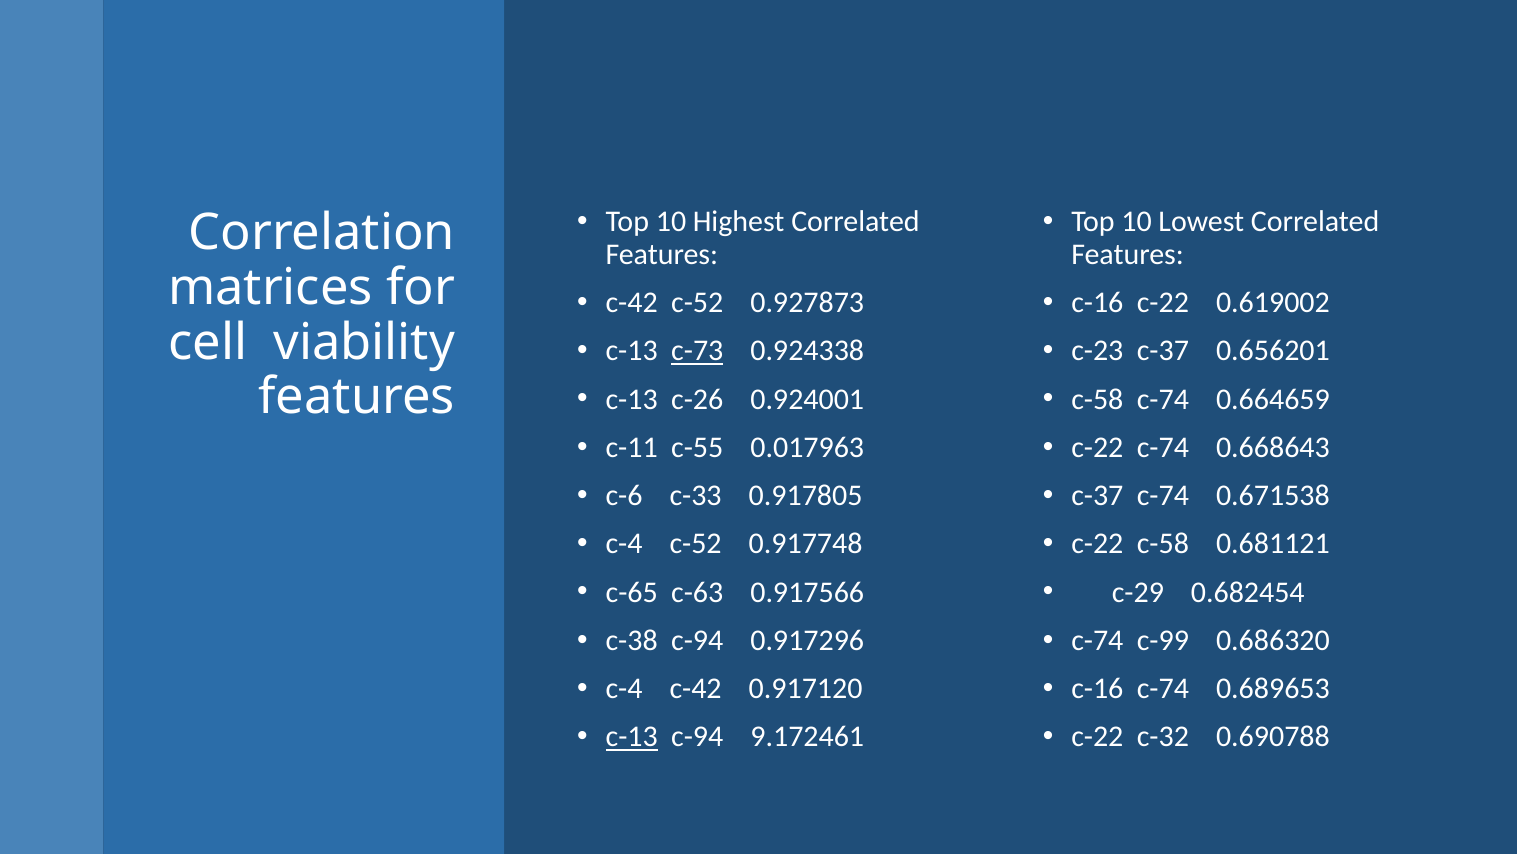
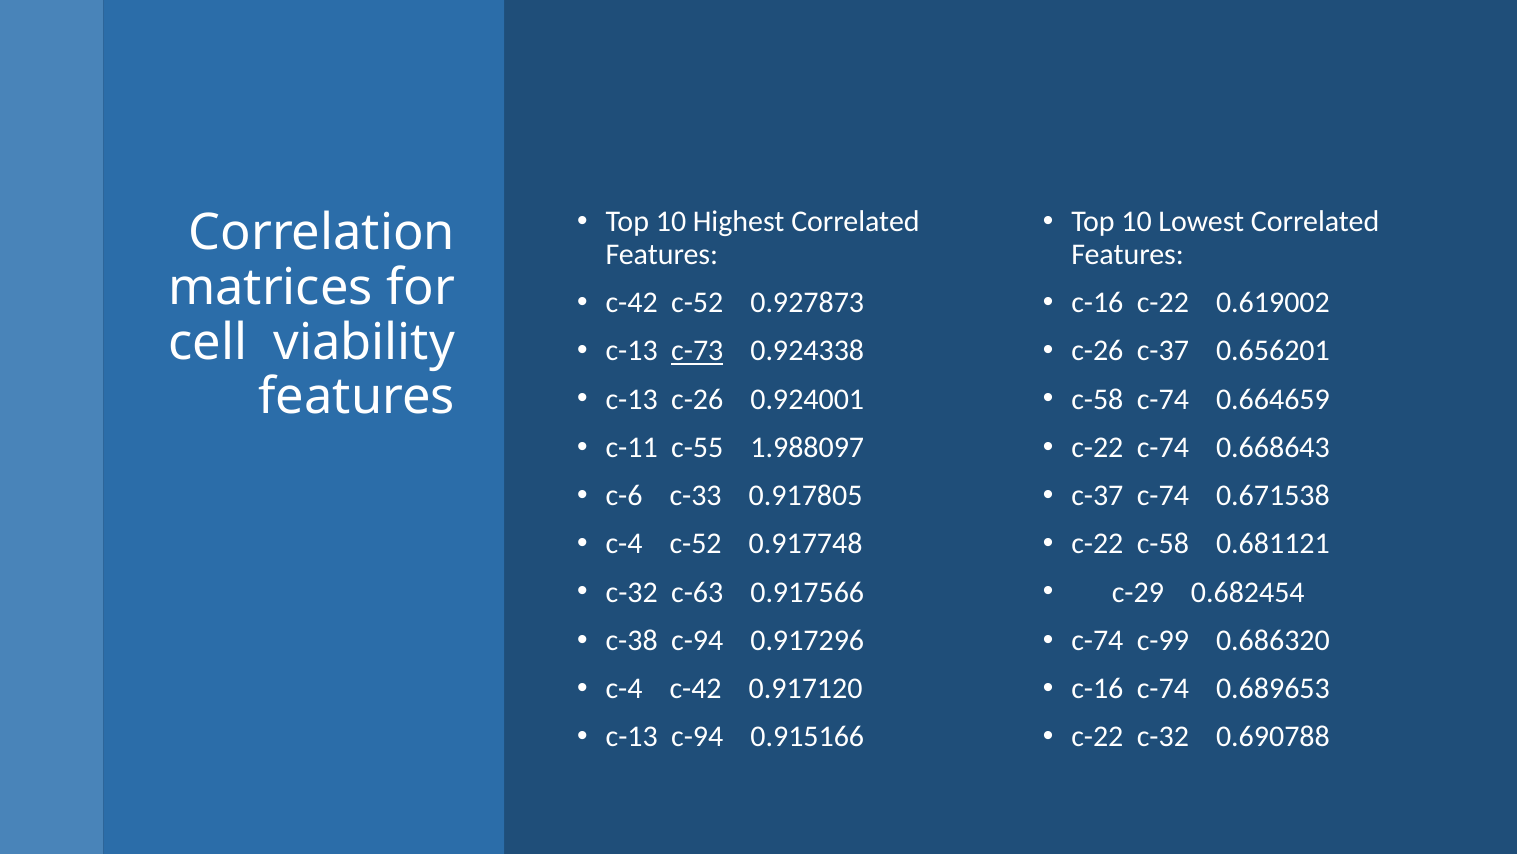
c-23: c-23 -> c-26 (1097, 351)
0.017963: 0.017963 -> 1.988097 (807, 447)
c-65: c-65 -> c-32 (632, 592)
c-13 underline: present -> none (632, 736)
9.172461: 9.172461 -> 0.915166 (807, 736)
